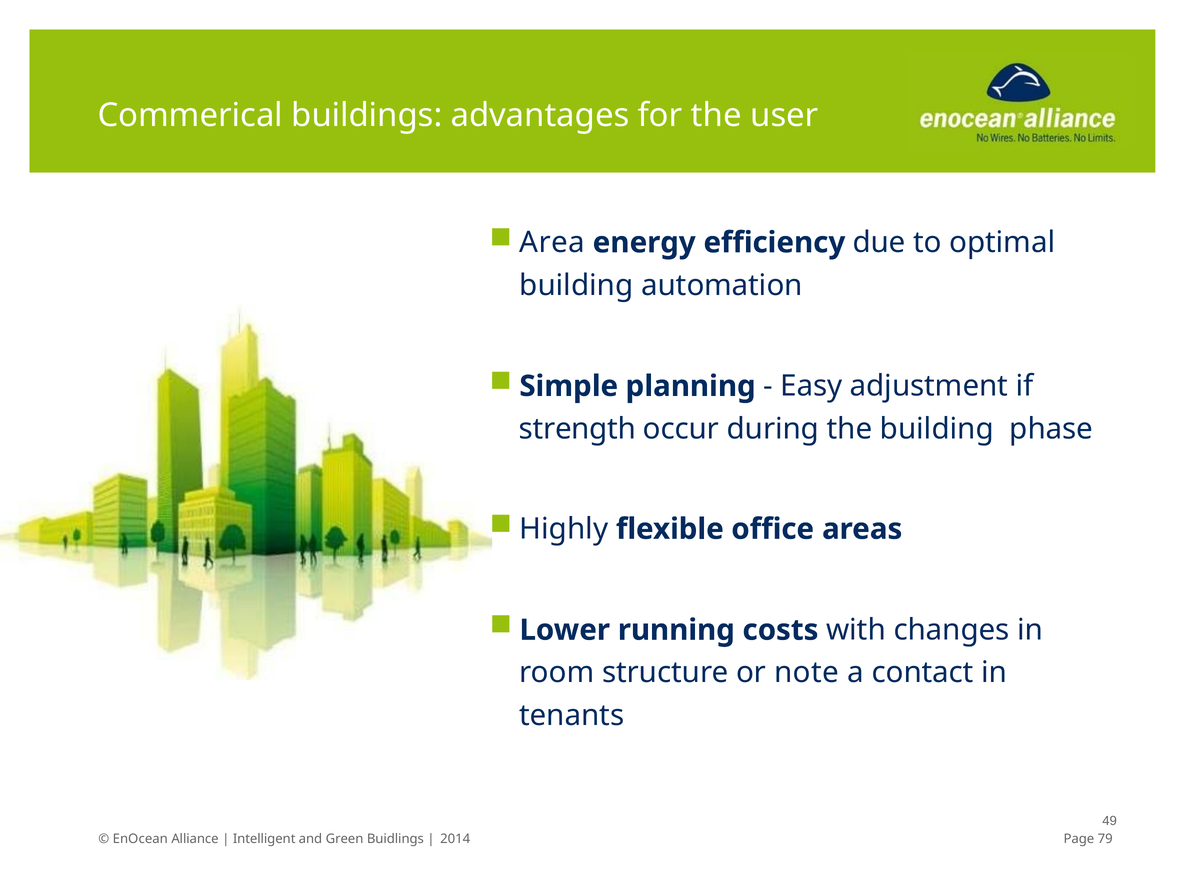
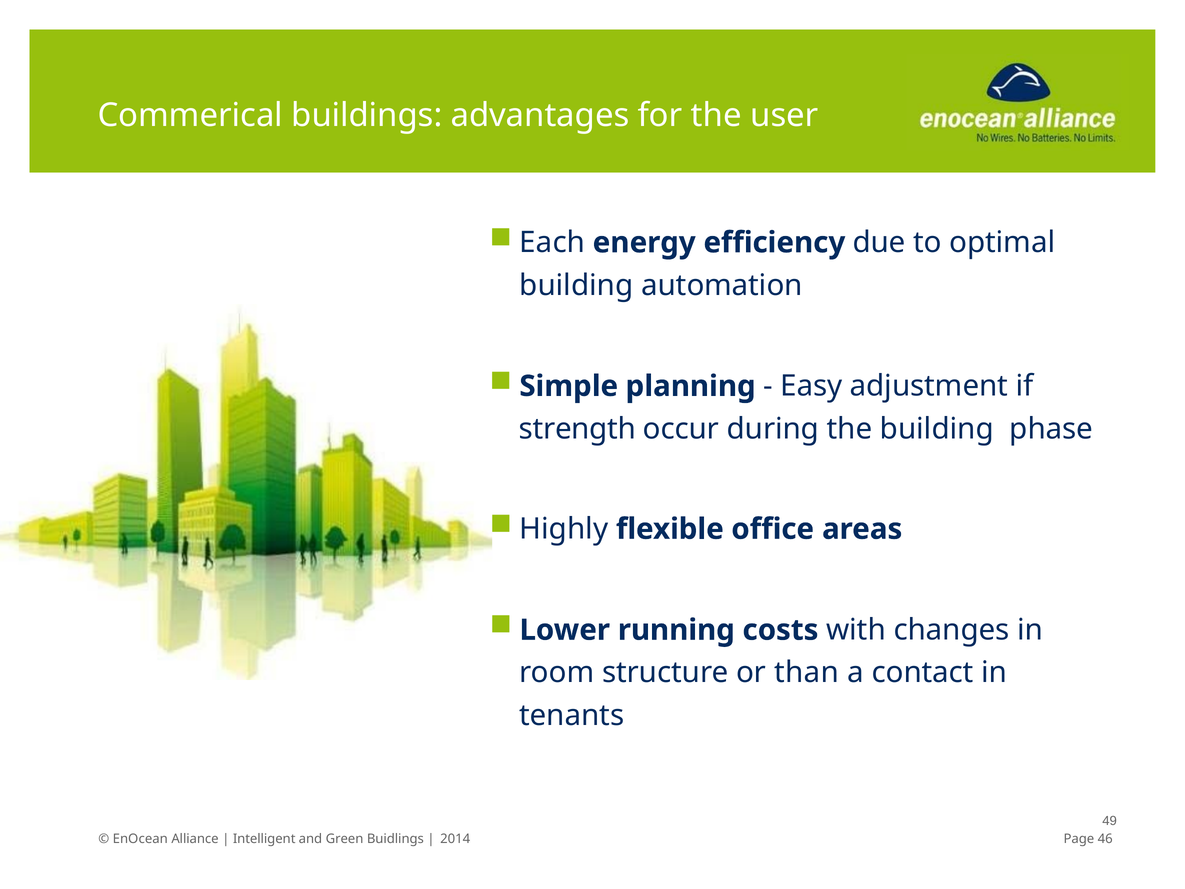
Area: Area -> Each (552, 243)
note: note -> than (807, 672)
79: 79 -> 46 (1105, 839)
